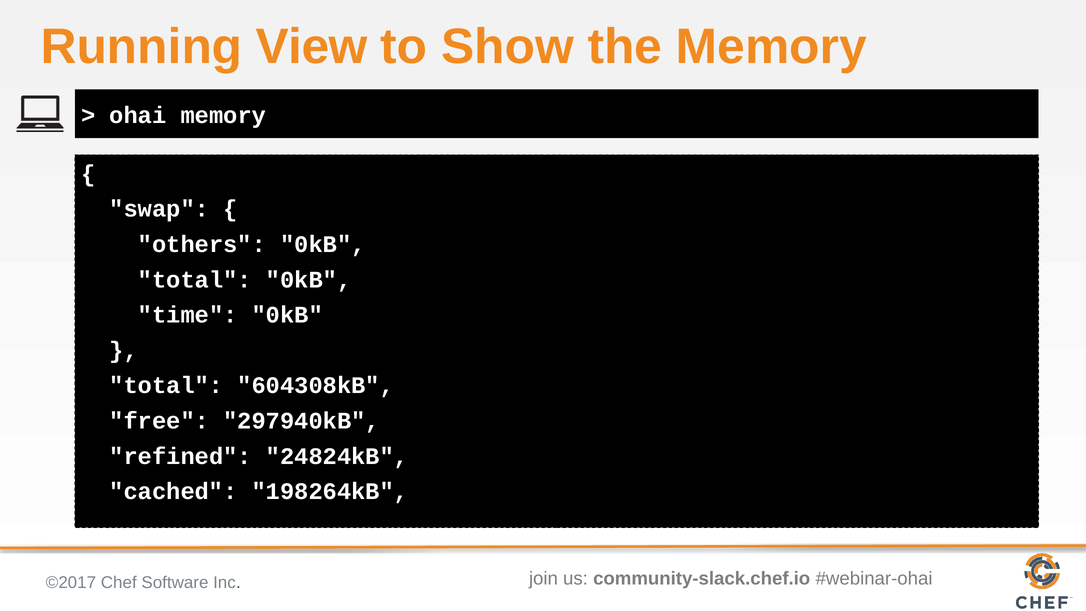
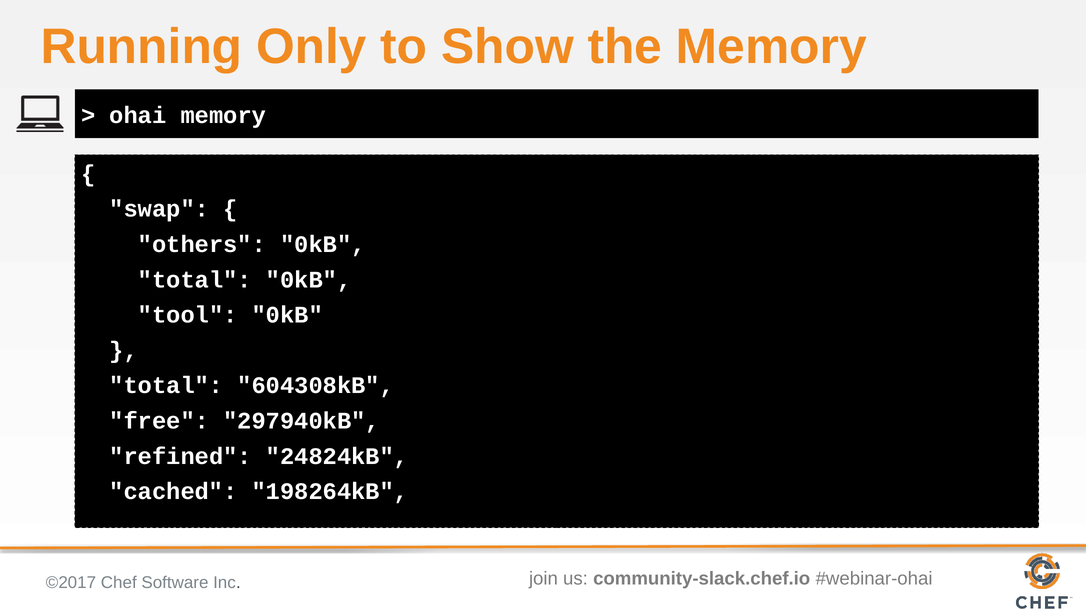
View: View -> Only (311, 47)
time: time -> tool (188, 315)
